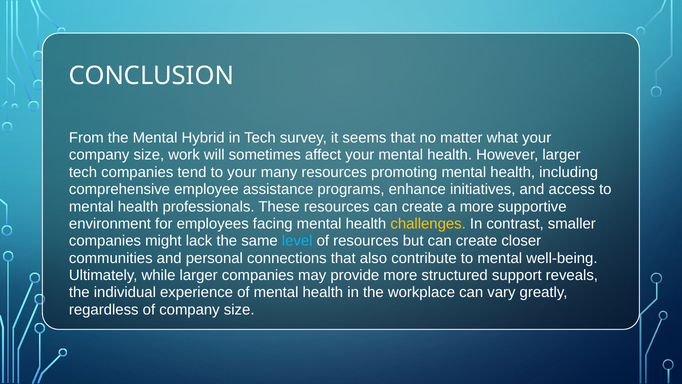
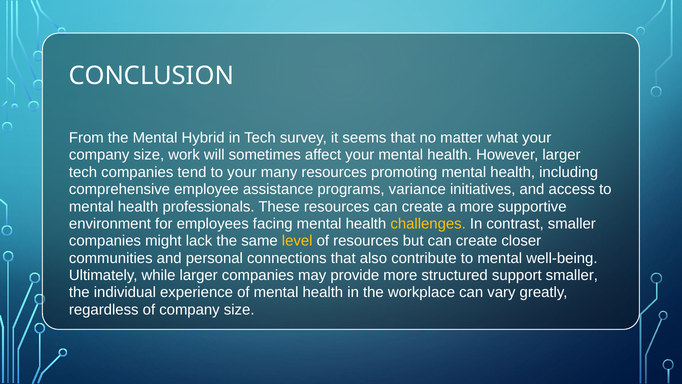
enhance: enhance -> variance (417, 189)
level colour: light blue -> yellow (297, 241)
support reveals: reveals -> smaller (572, 275)
